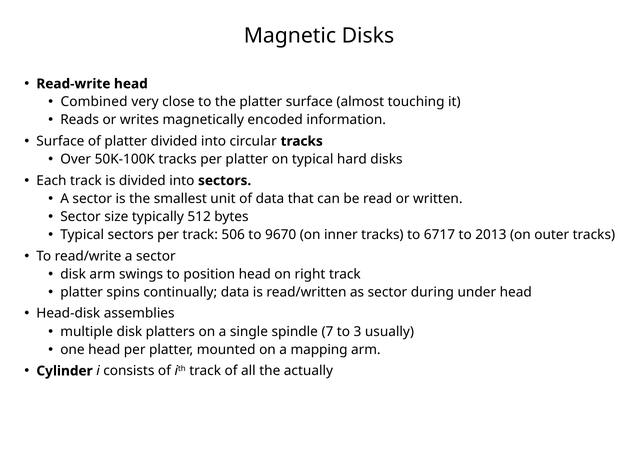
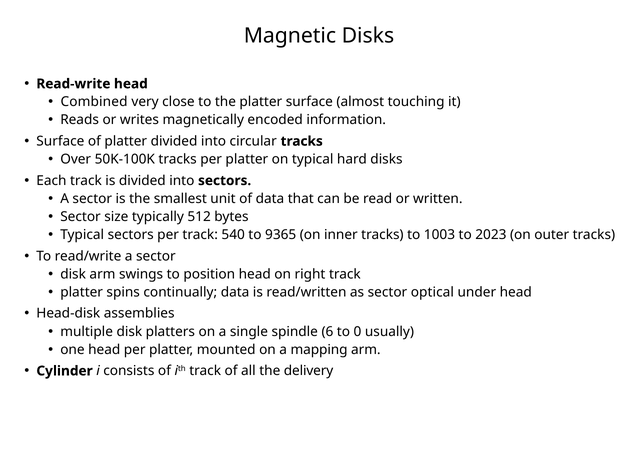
506: 506 -> 540 (233, 235)
9670: 9670 -> 9365 (281, 235)
6717: 6717 -> 1003 (439, 235)
2013: 2013 -> 2023 (491, 235)
during: during -> optical (432, 293)
7: 7 -> 6 (327, 332)
3: 3 -> 0 (357, 332)
actually: actually -> delivery (309, 371)
